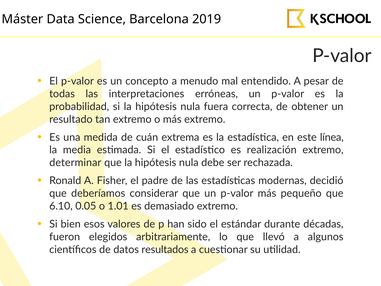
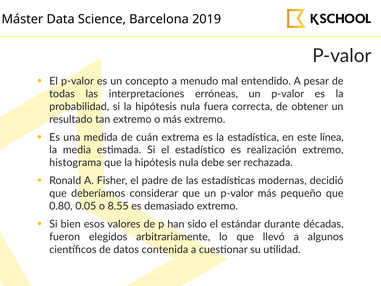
determinar: determinar -> histograma (75, 163)
6.10: 6.10 -> 0.80 (61, 206)
1.01: 1.01 -> 8.55 (118, 206)
resultados: resultados -> contenida (165, 249)
